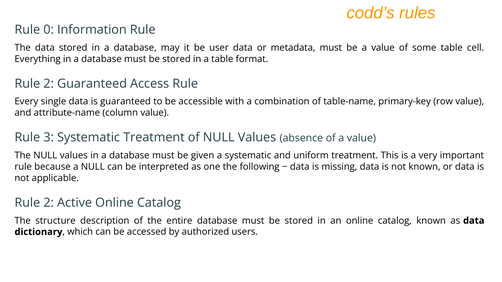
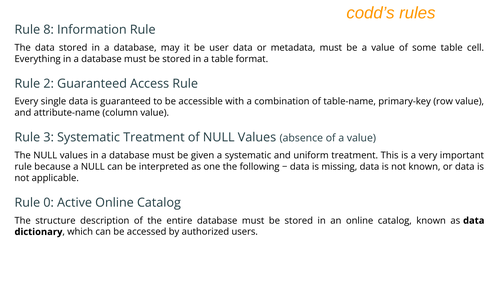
0: 0 -> 8 (49, 30)
2: 2 -> 0 (49, 203)
